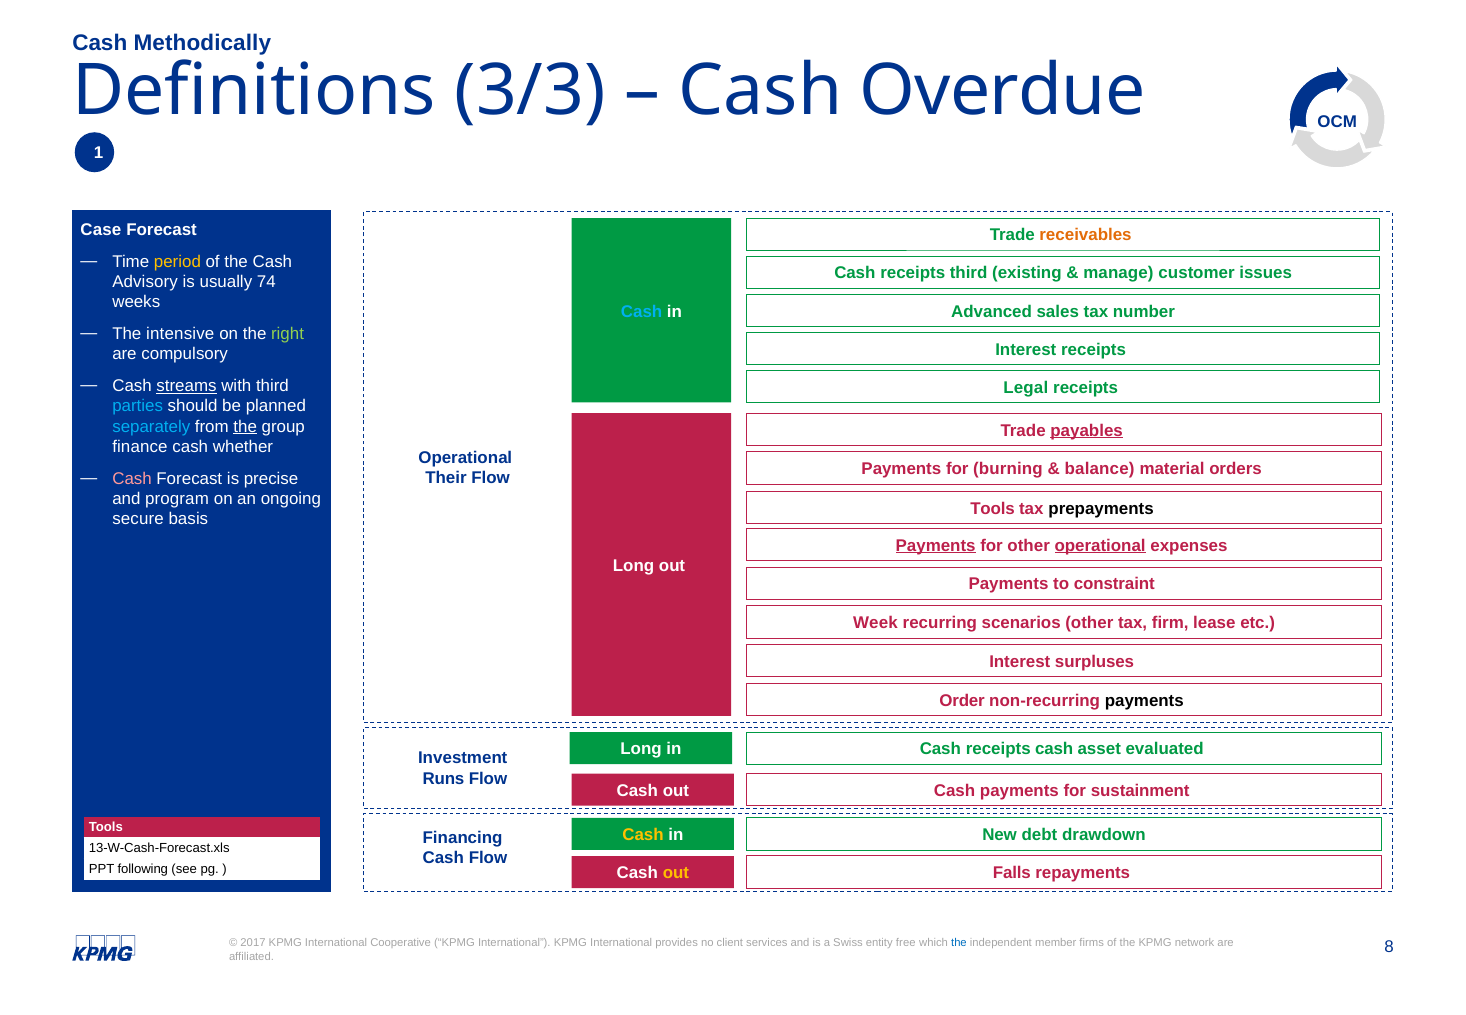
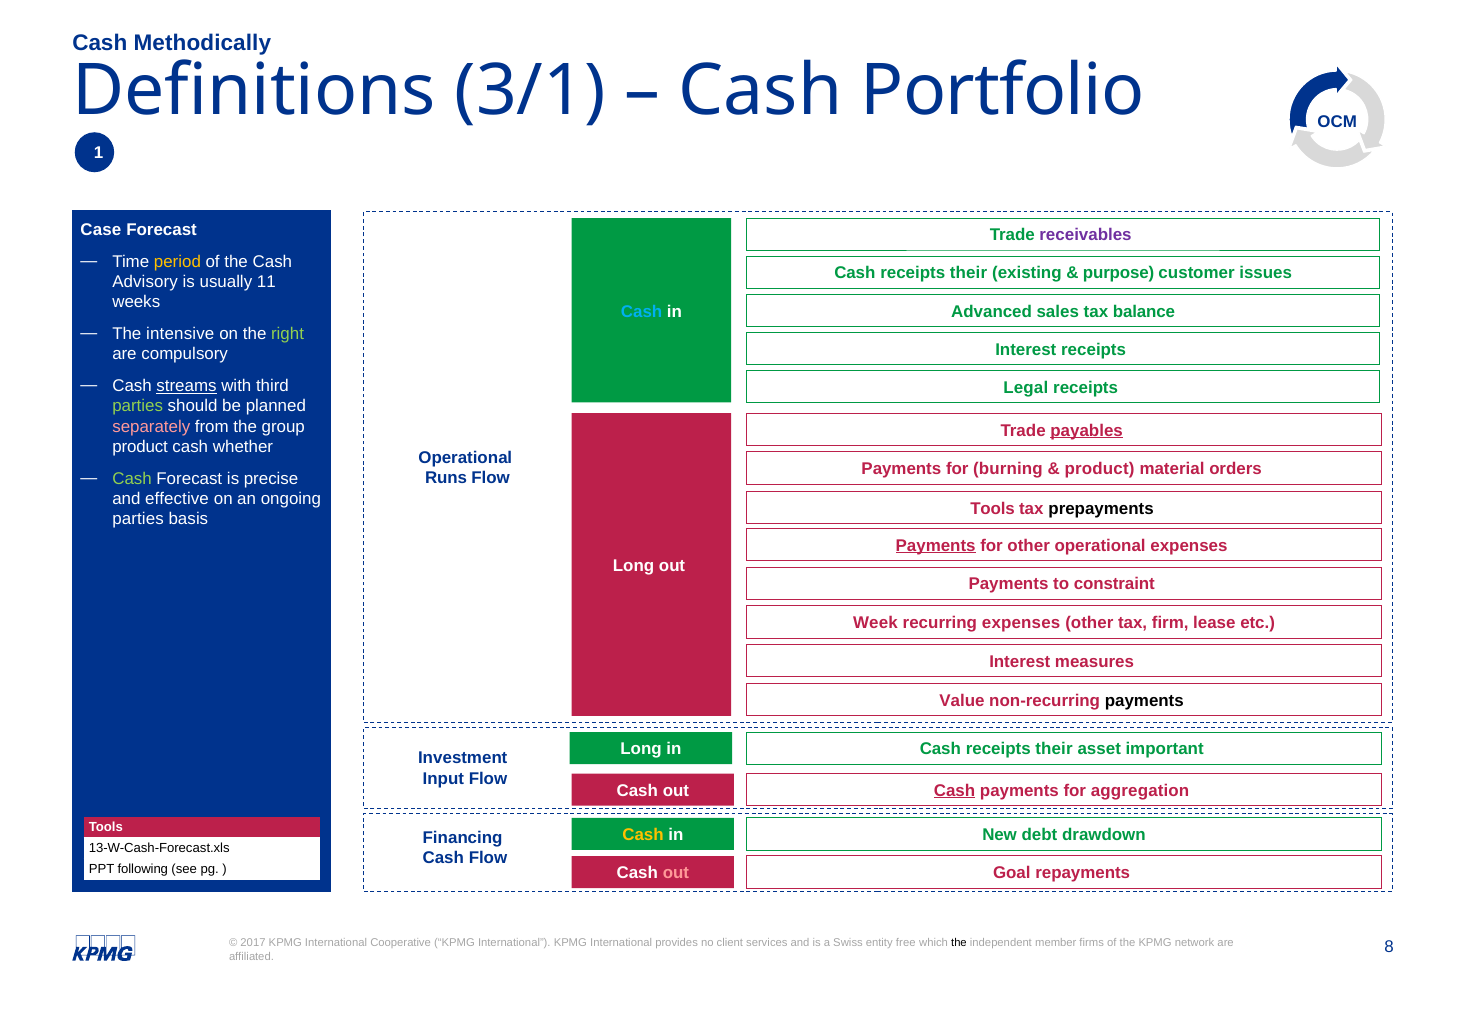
3/3: 3/3 -> 3/1 (530, 91)
Overdue: Overdue -> Portfolio (1003, 91)
receivables colour: orange -> purple (1086, 235)
third: third -> their (968, 273)
manage: manage -> purpose (1119, 273)
74: 74 -> 11 (266, 282)
number: number -> balance (1144, 312)
parties colour: light blue -> light green (138, 406)
separately colour: light blue -> pink (151, 427)
the underline: present -> none (245, 427)
finance: finance -> product (140, 447)
balance: balance -> product (1100, 469)
Cash colour: pink -> light green (132, 479)
Their: Their -> Runs (446, 478)
program: program -> effective (177, 499)
secure: secure -> parties (138, 519)
operational underline: present -> none (1100, 546)
recurring scenarios: scenarios -> expenses (1021, 623)
surpluses: surpluses -> measures (1095, 662)
Order: Order -> Value (962, 701)
cash: cash -> their (1054, 749)
evaluated: evaluated -> important (1165, 749)
Runs: Runs -> Input (443, 779)
Cash underline: none -> present (955, 791)
sustainment: sustainment -> aggregation (1140, 791)
Falls: Falls -> Goal (1012, 873)
out colour: yellow -> pink (676, 873)
the colour: blue -> black (959, 943)
